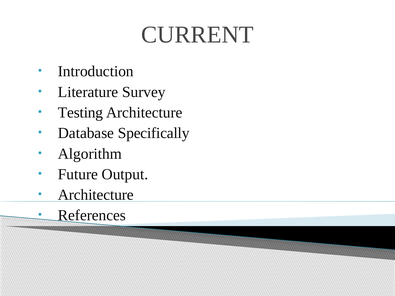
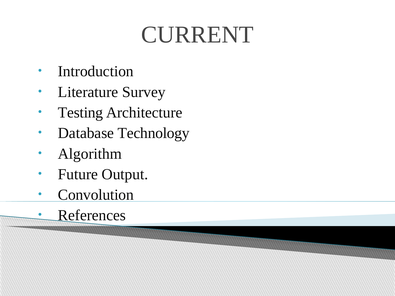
Specifically: Specifically -> Technology (154, 133)
Architecture: Architecture -> Convolution (96, 195)
